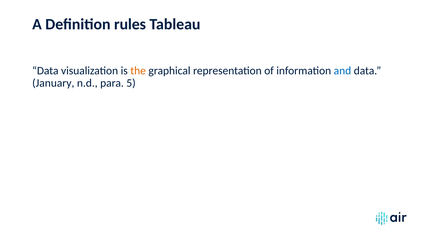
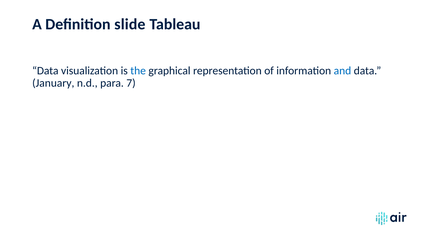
rules: rules -> slide (130, 24)
the colour: orange -> blue (138, 71)
5: 5 -> 7 (131, 83)
